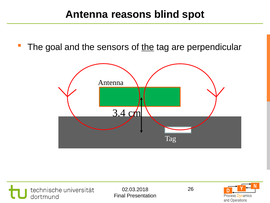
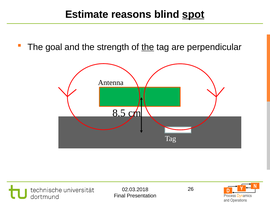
Antenna: Antenna -> Estimate (87, 14)
spot underline: none -> present (193, 14)
sensors: sensors -> strength (113, 47)
3.4: 3.4 -> 8.5 (119, 113)
